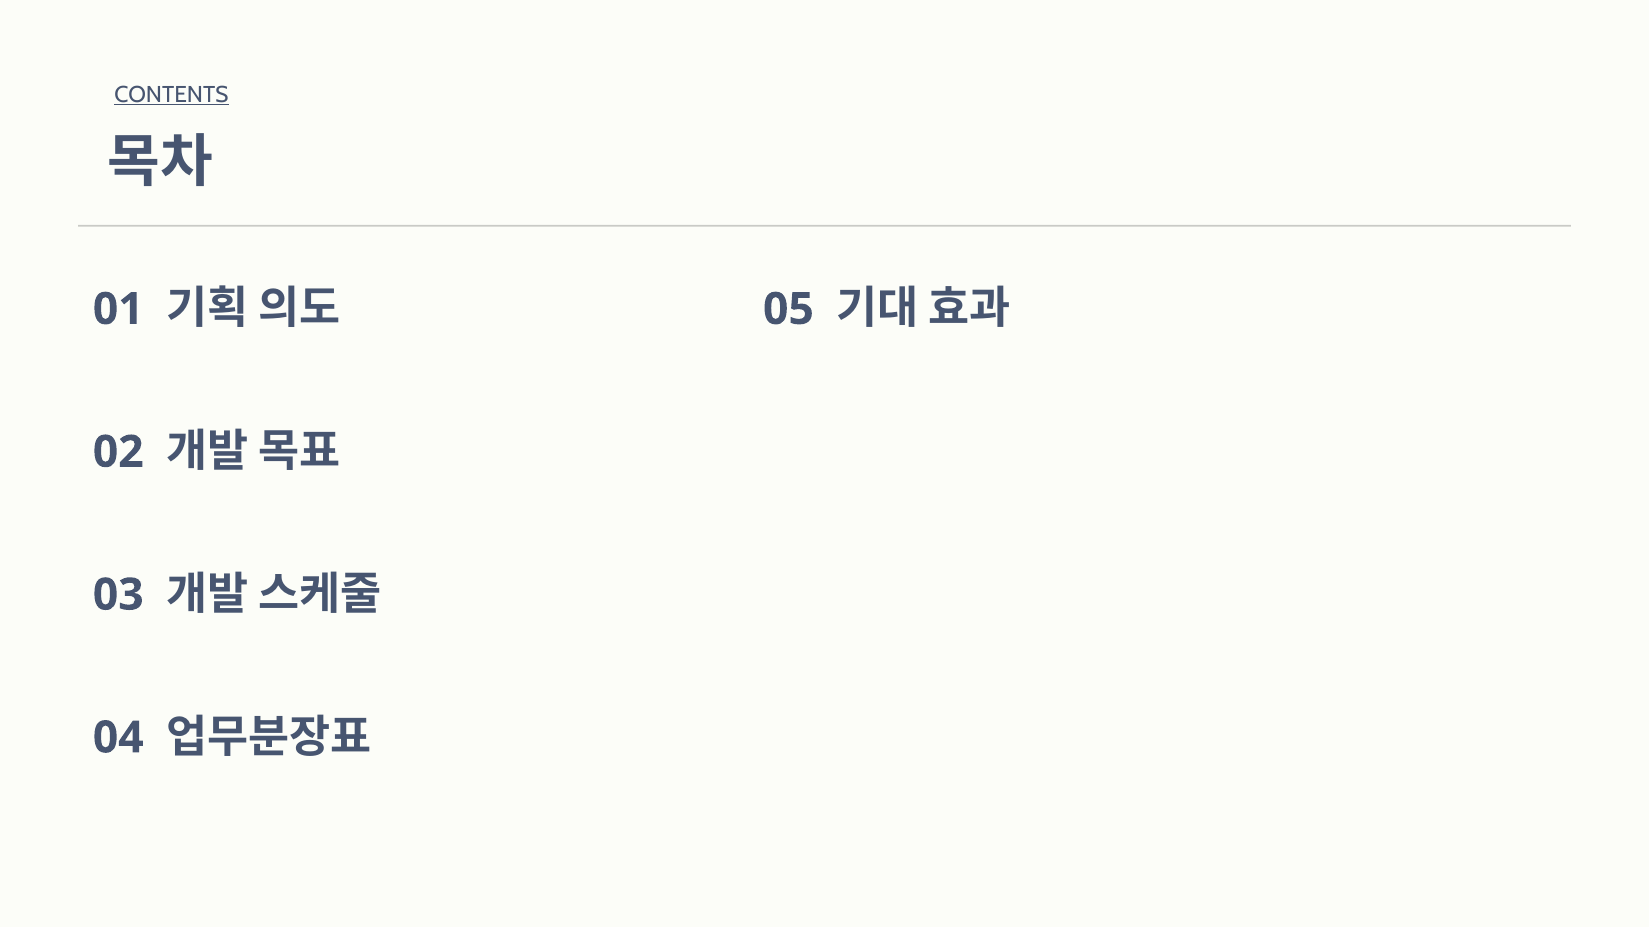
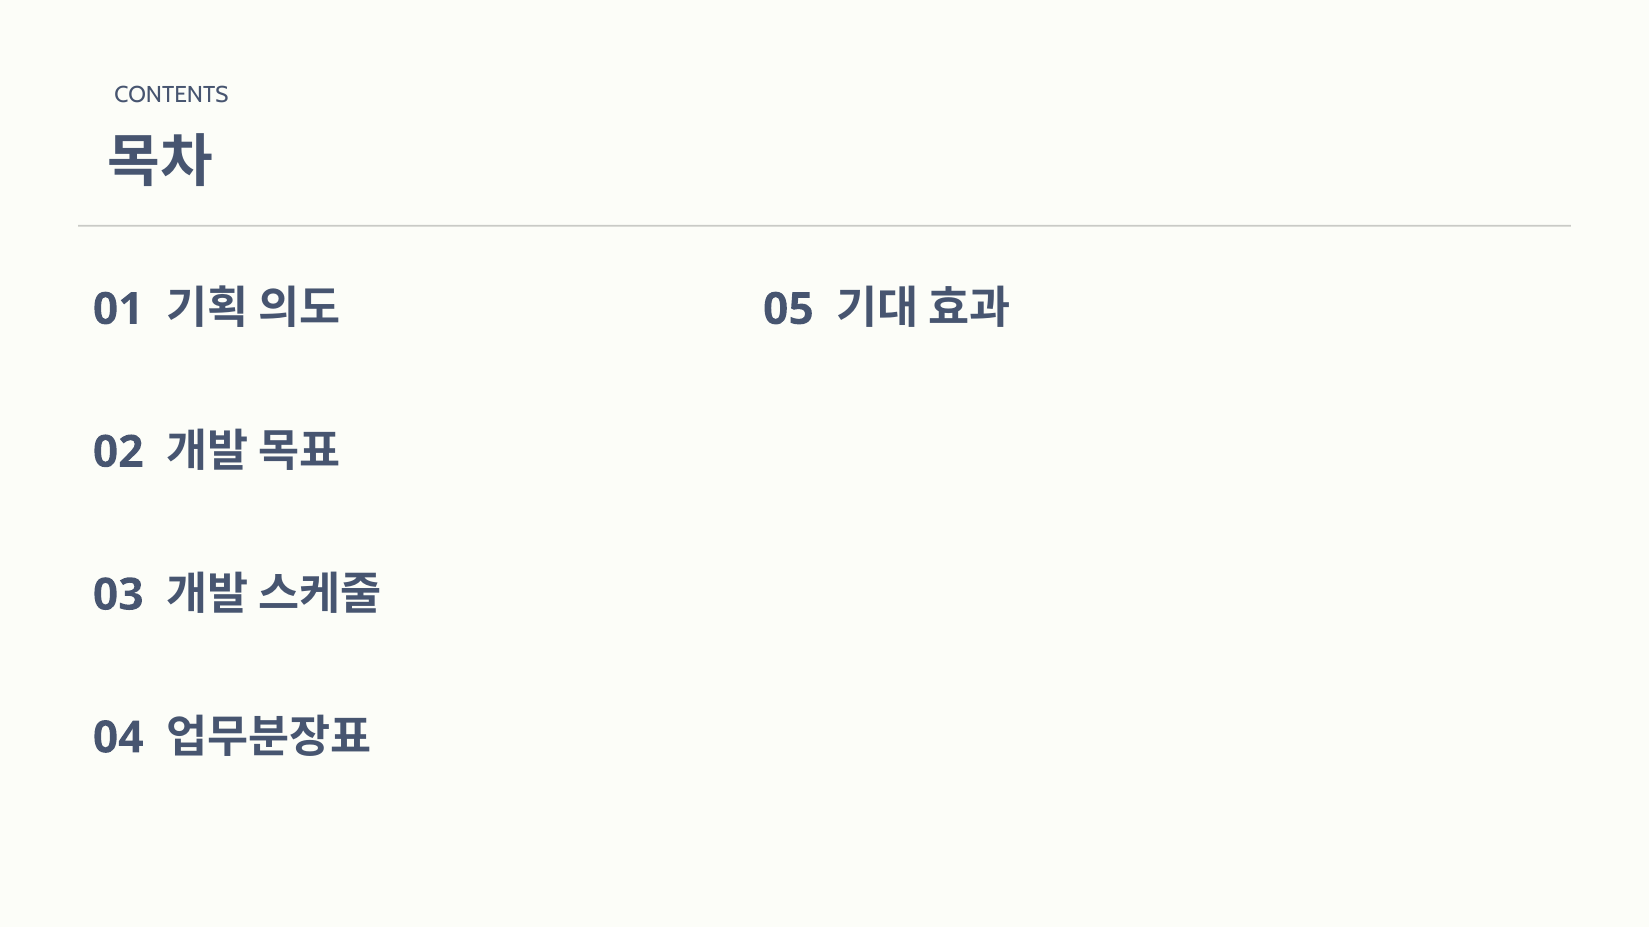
CONTENTS underline: present -> none (171, 95)
